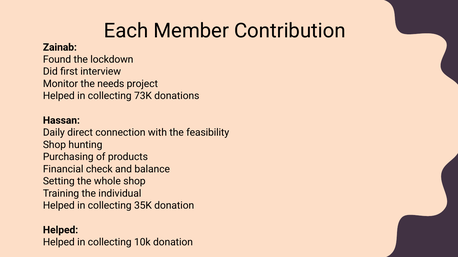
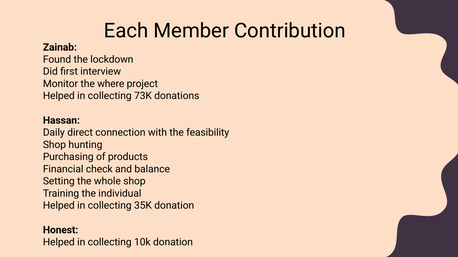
needs: needs -> where (111, 84)
Helped: Helped -> Honest (61, 230)
